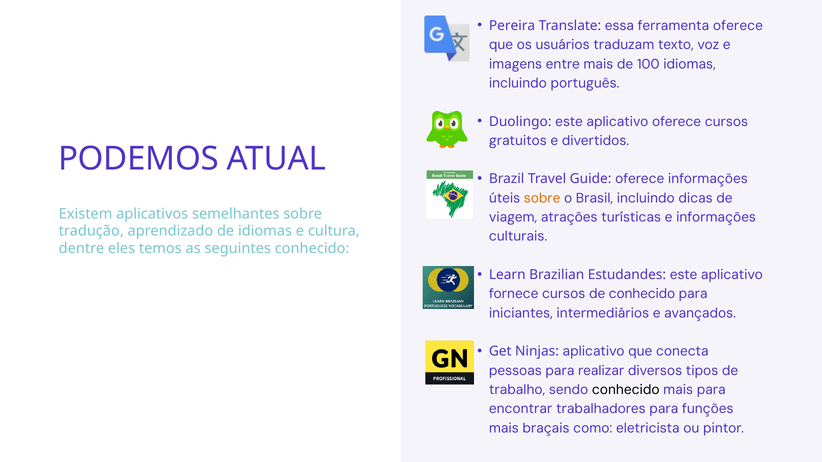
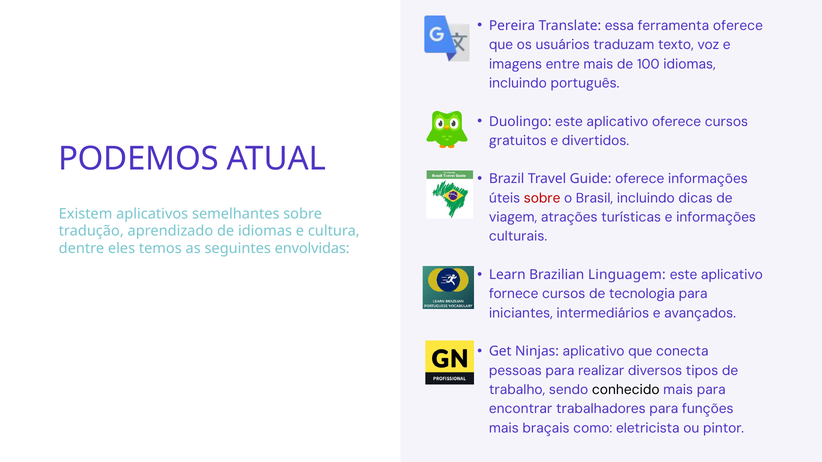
sobre colour: orange -> red (542, 198)
seguintes conhecido: conhecido -> envolvidas (312, 249)
Estudandes: Estudandes -> Linguagem (627, 275)
de conhecido: conhecido -> tecnologia (642, 294)
